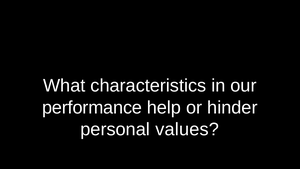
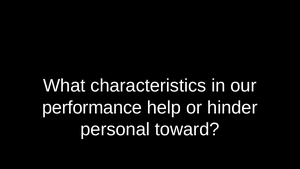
values: values -> toward (187, 129)
